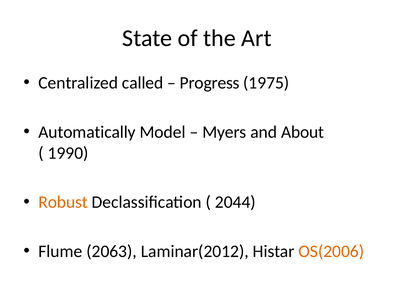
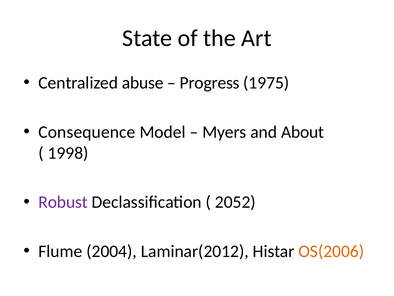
called: called -> abuse (143, 83)
Automatically: Automatically -> Consequence (87, 132)
1990: 1990 -> 1998 (68, 153)
Robust colour: orange -> purple (63, 202)
2044: 2044 -> 2052 (235, 202)
2063: 2063 -> 2004 (112, 251)
